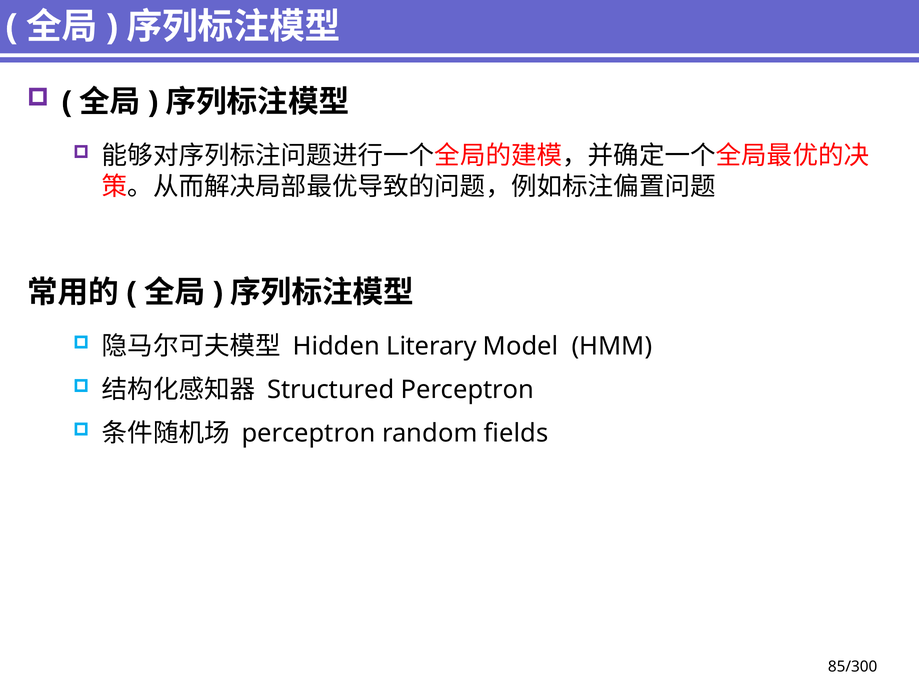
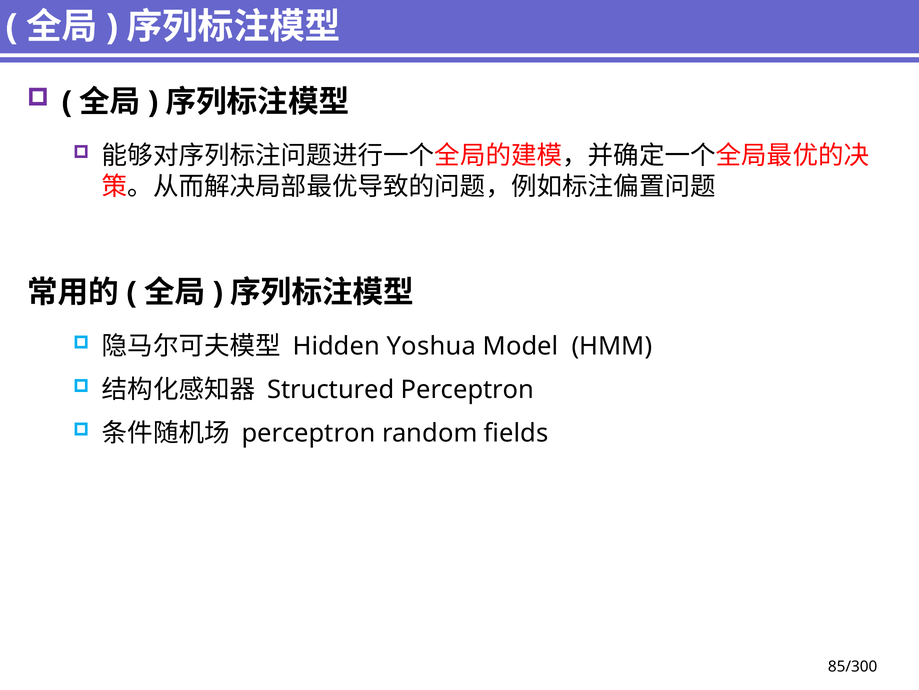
Literary: Literary -> Yoshua (431, 346)
